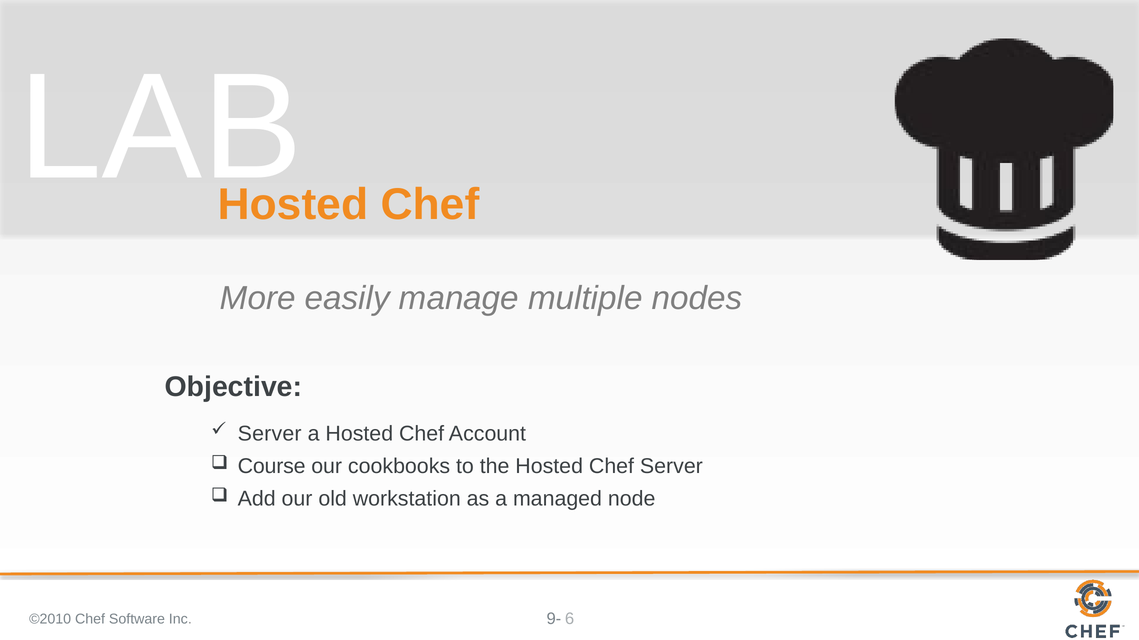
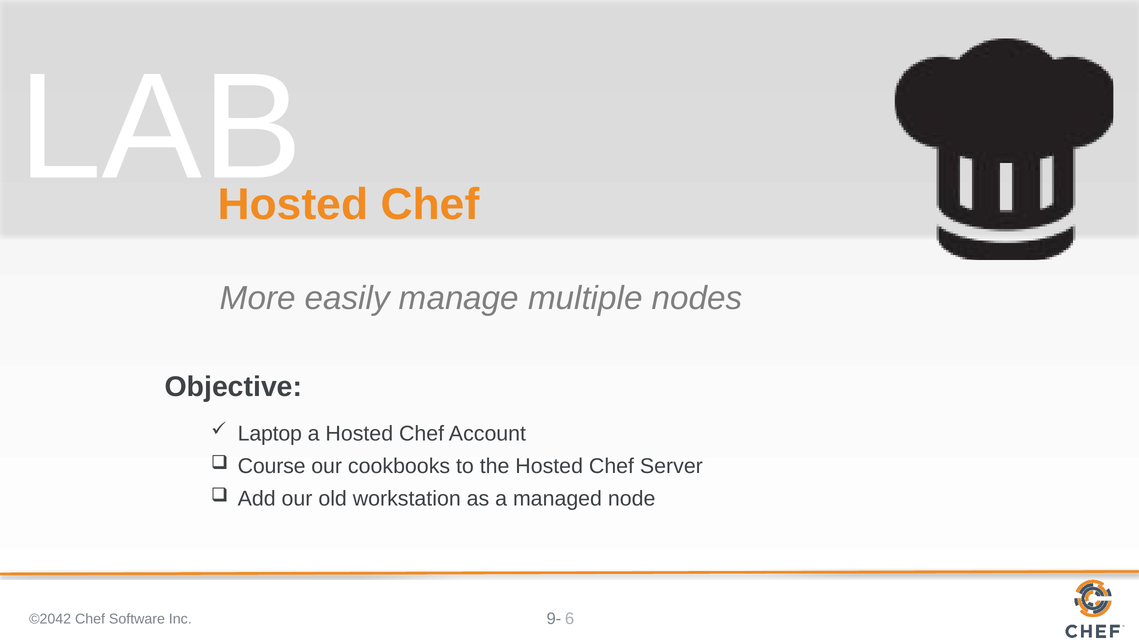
Server: Server -> Laptop (270, 434)
©2010: ©2010 -> ©2042 (50, 620)
